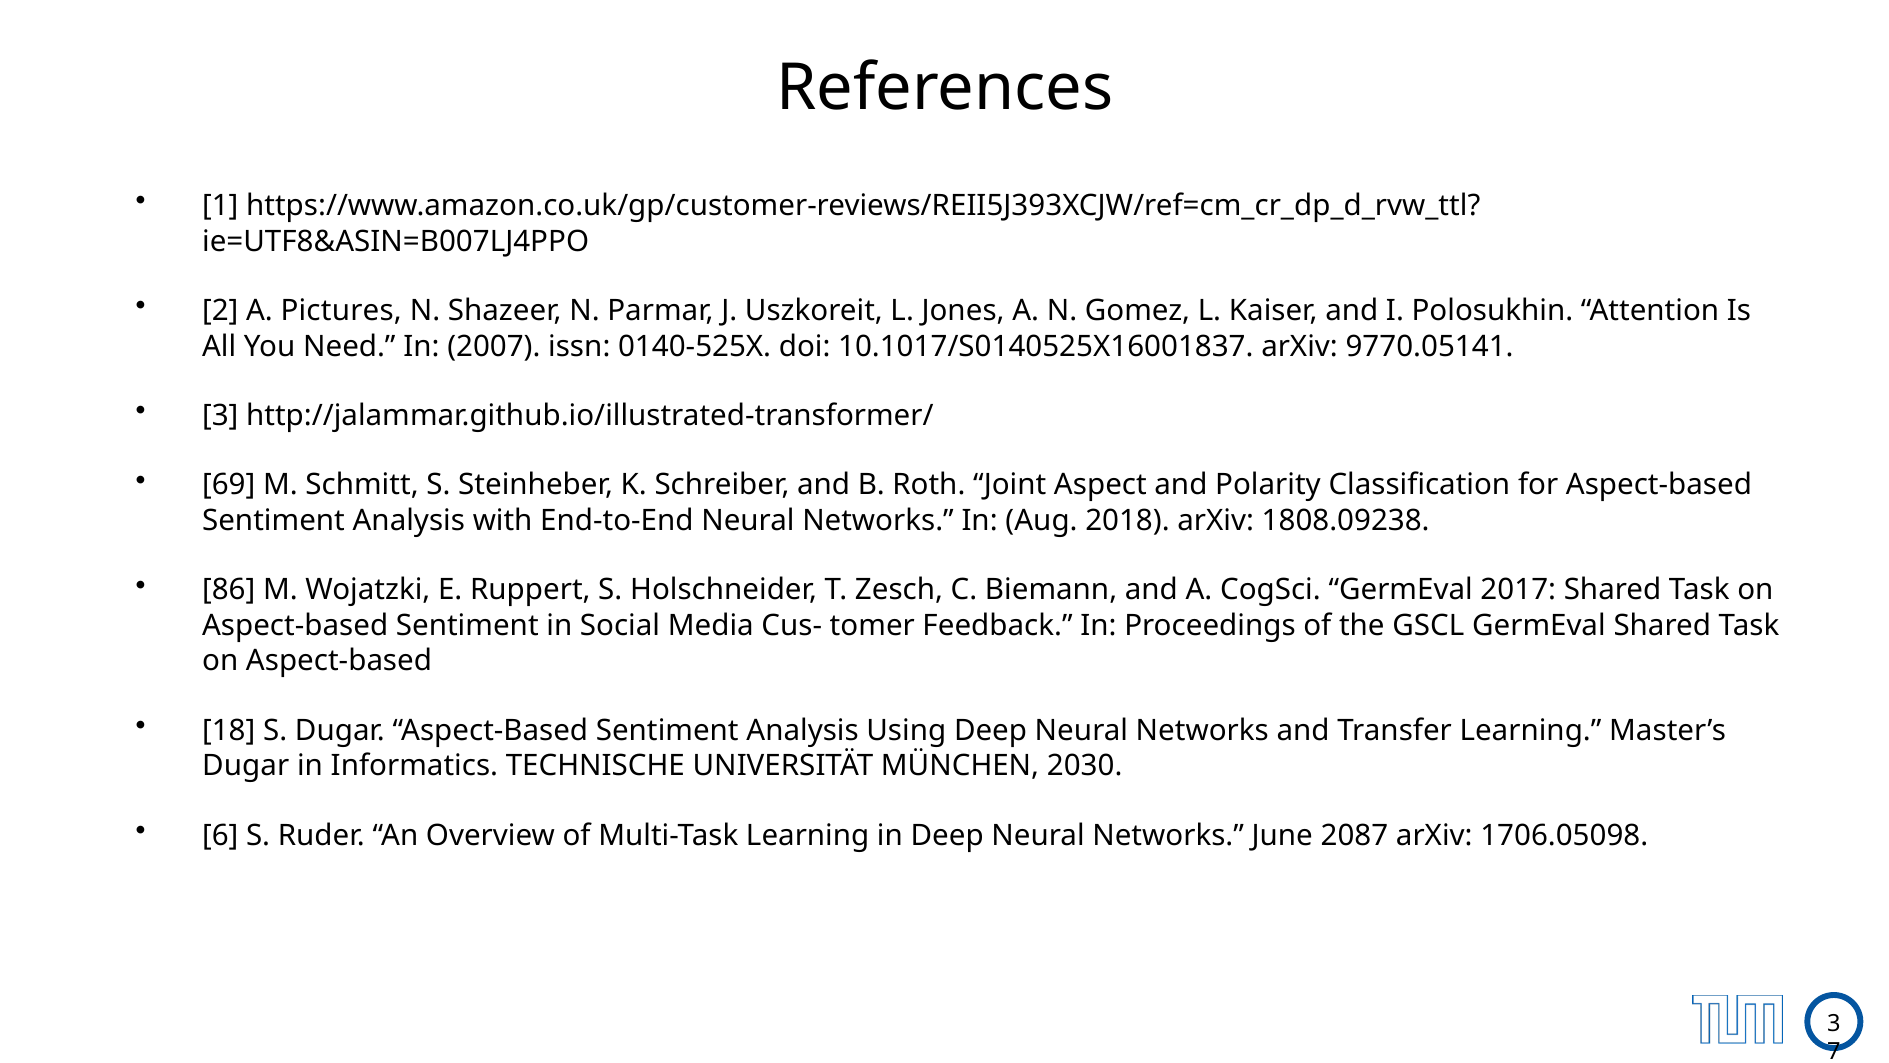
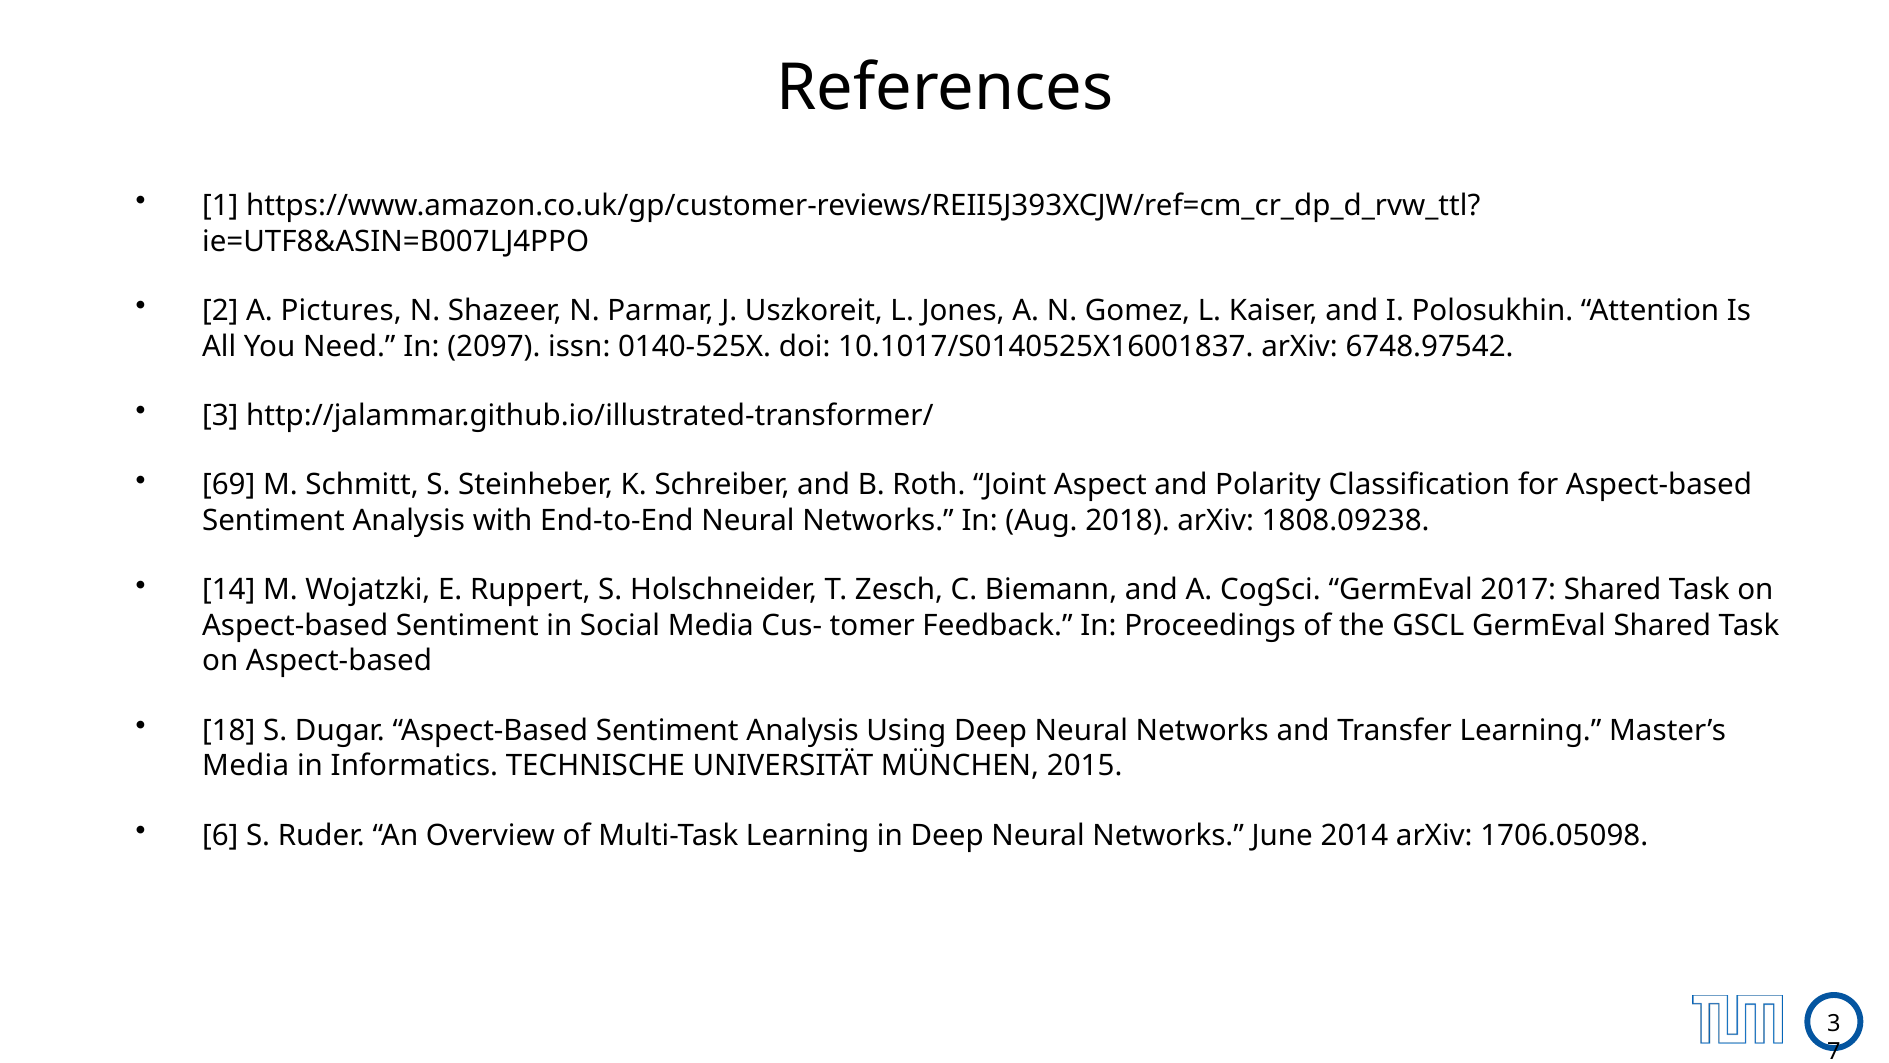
2007: 2007 -> 2097 (494, 346)
9770.05141: 9770.05141 -> 6748.97542 (1430, 346)
86: 86 -> 14 (229, 590)
Dugar: Dugar -> Media (246, 766)
2030: 2030 -> 2015 (1085, 766)
2087: 2087 -> 2014 (1354, 835)
